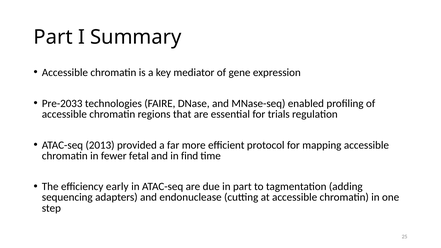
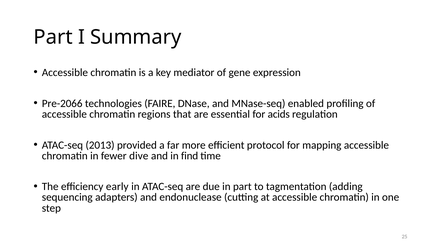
Pre-2033: Pre-2033 -> Pre-2066 (62, 103)
trials: trials -> acids (279, 114)
fetal: fetal -> dive (139, 156)
